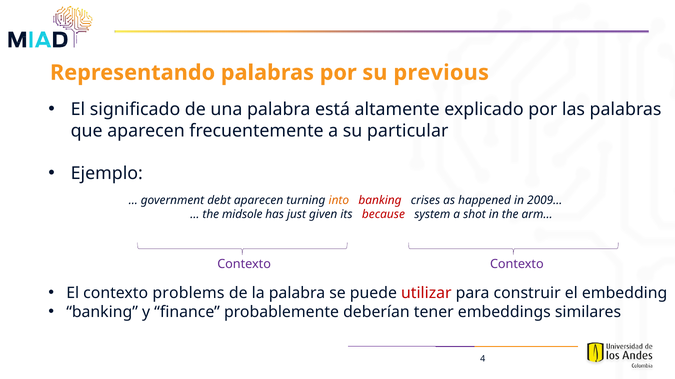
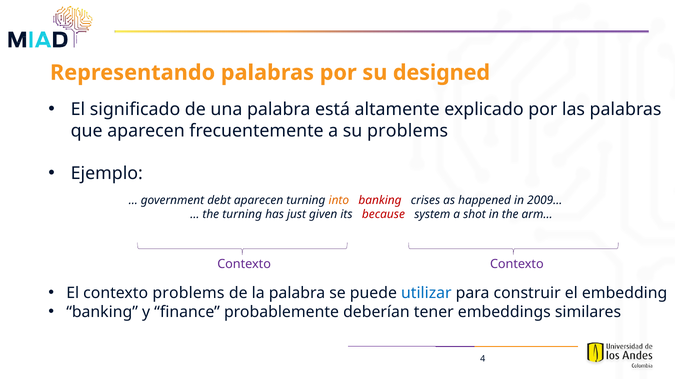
previous: previous -> designed (441, 73)
su particular: particular -> problems (408, 131)
the midsole: midsole -> turning (242, 215)
utilizar colour: red -> blue (426, 293)
